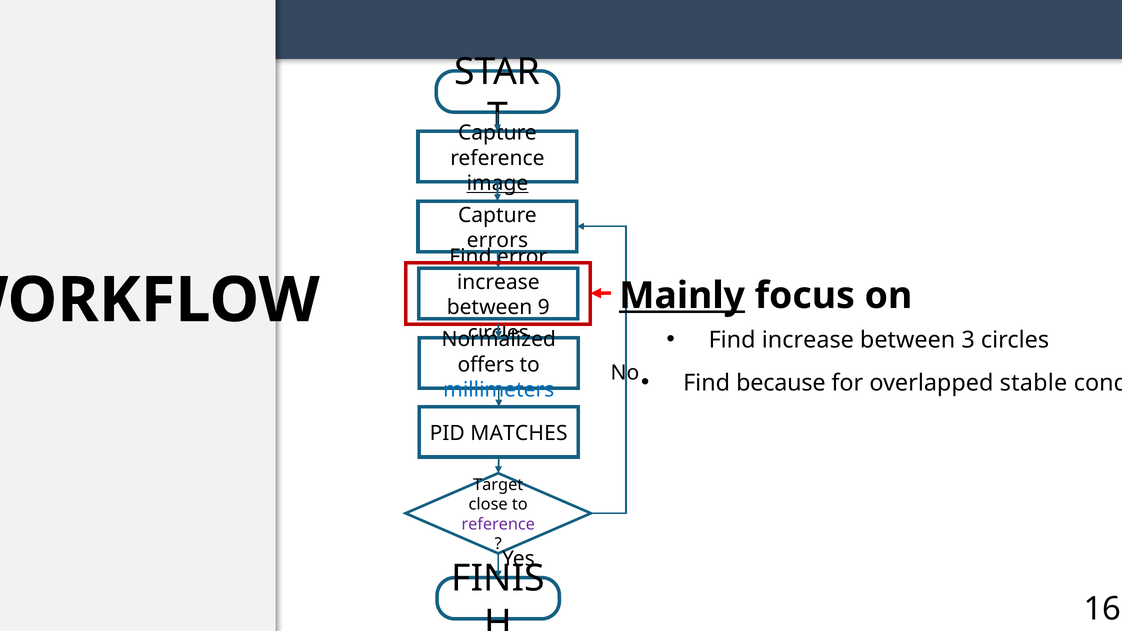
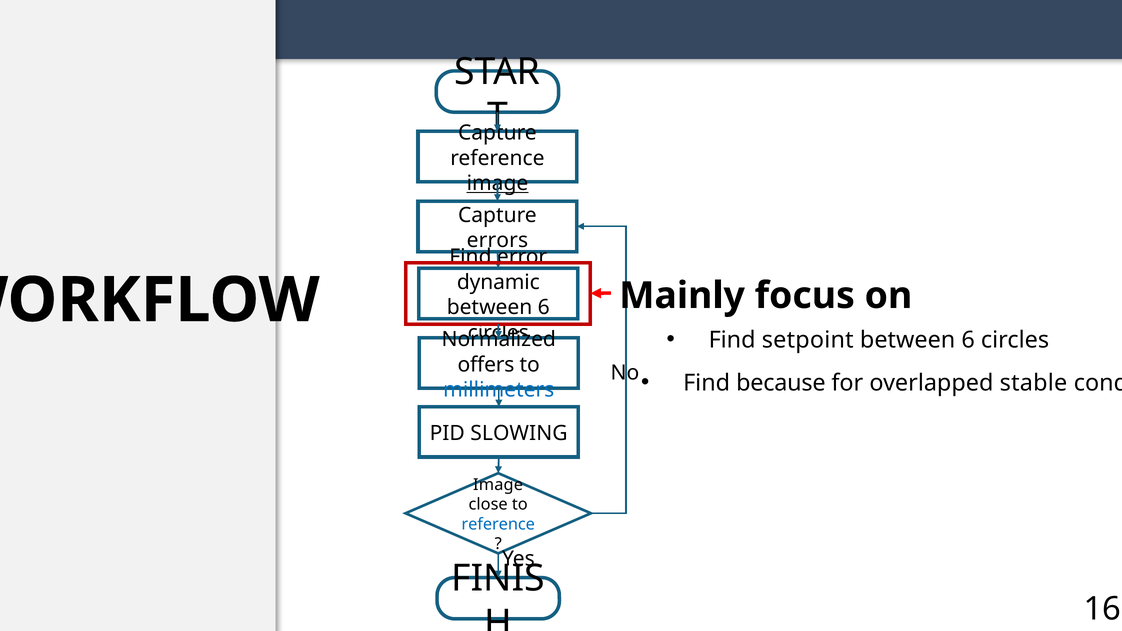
increase: increase -> dynamic (498, 282)
Mainly underline: present -> none (682, 296)
9: 9 -> 6 (544, 308)
Find increase: increase -> setpoint (808, 340)
3: 3 -> 6 (968, 340)
MATCHES: MATCHES -> SLOWING (519, 433)
Target: Target -> Image (498, 485)
reference colour: purple -> blue (498, 524)
